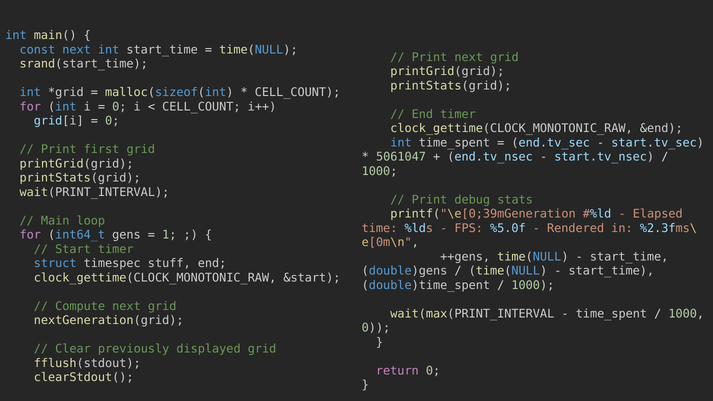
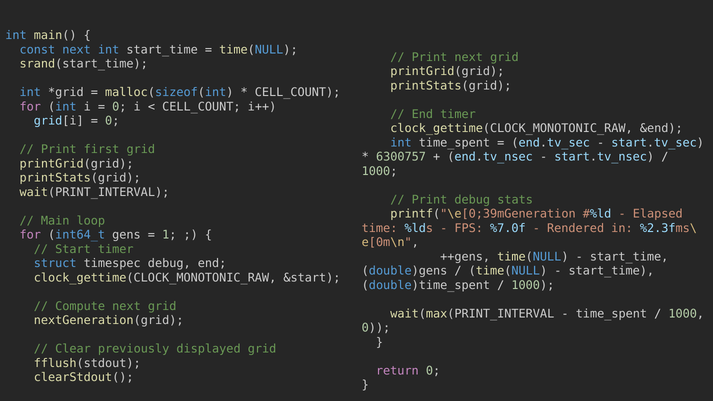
5061047: 5061047 -> 6300757 (401, 157)
%5.0f: %5.0f -> %7.0f (508, 228)
timespec stuff: stuff -> debug (169, 263)
